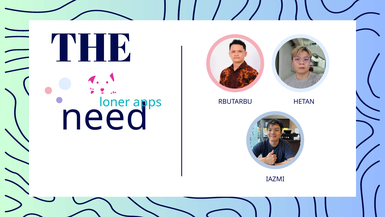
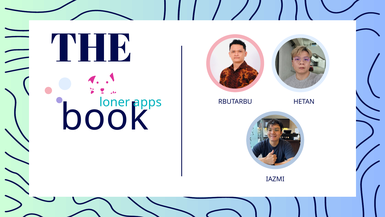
need: need -> book (104, 117)
